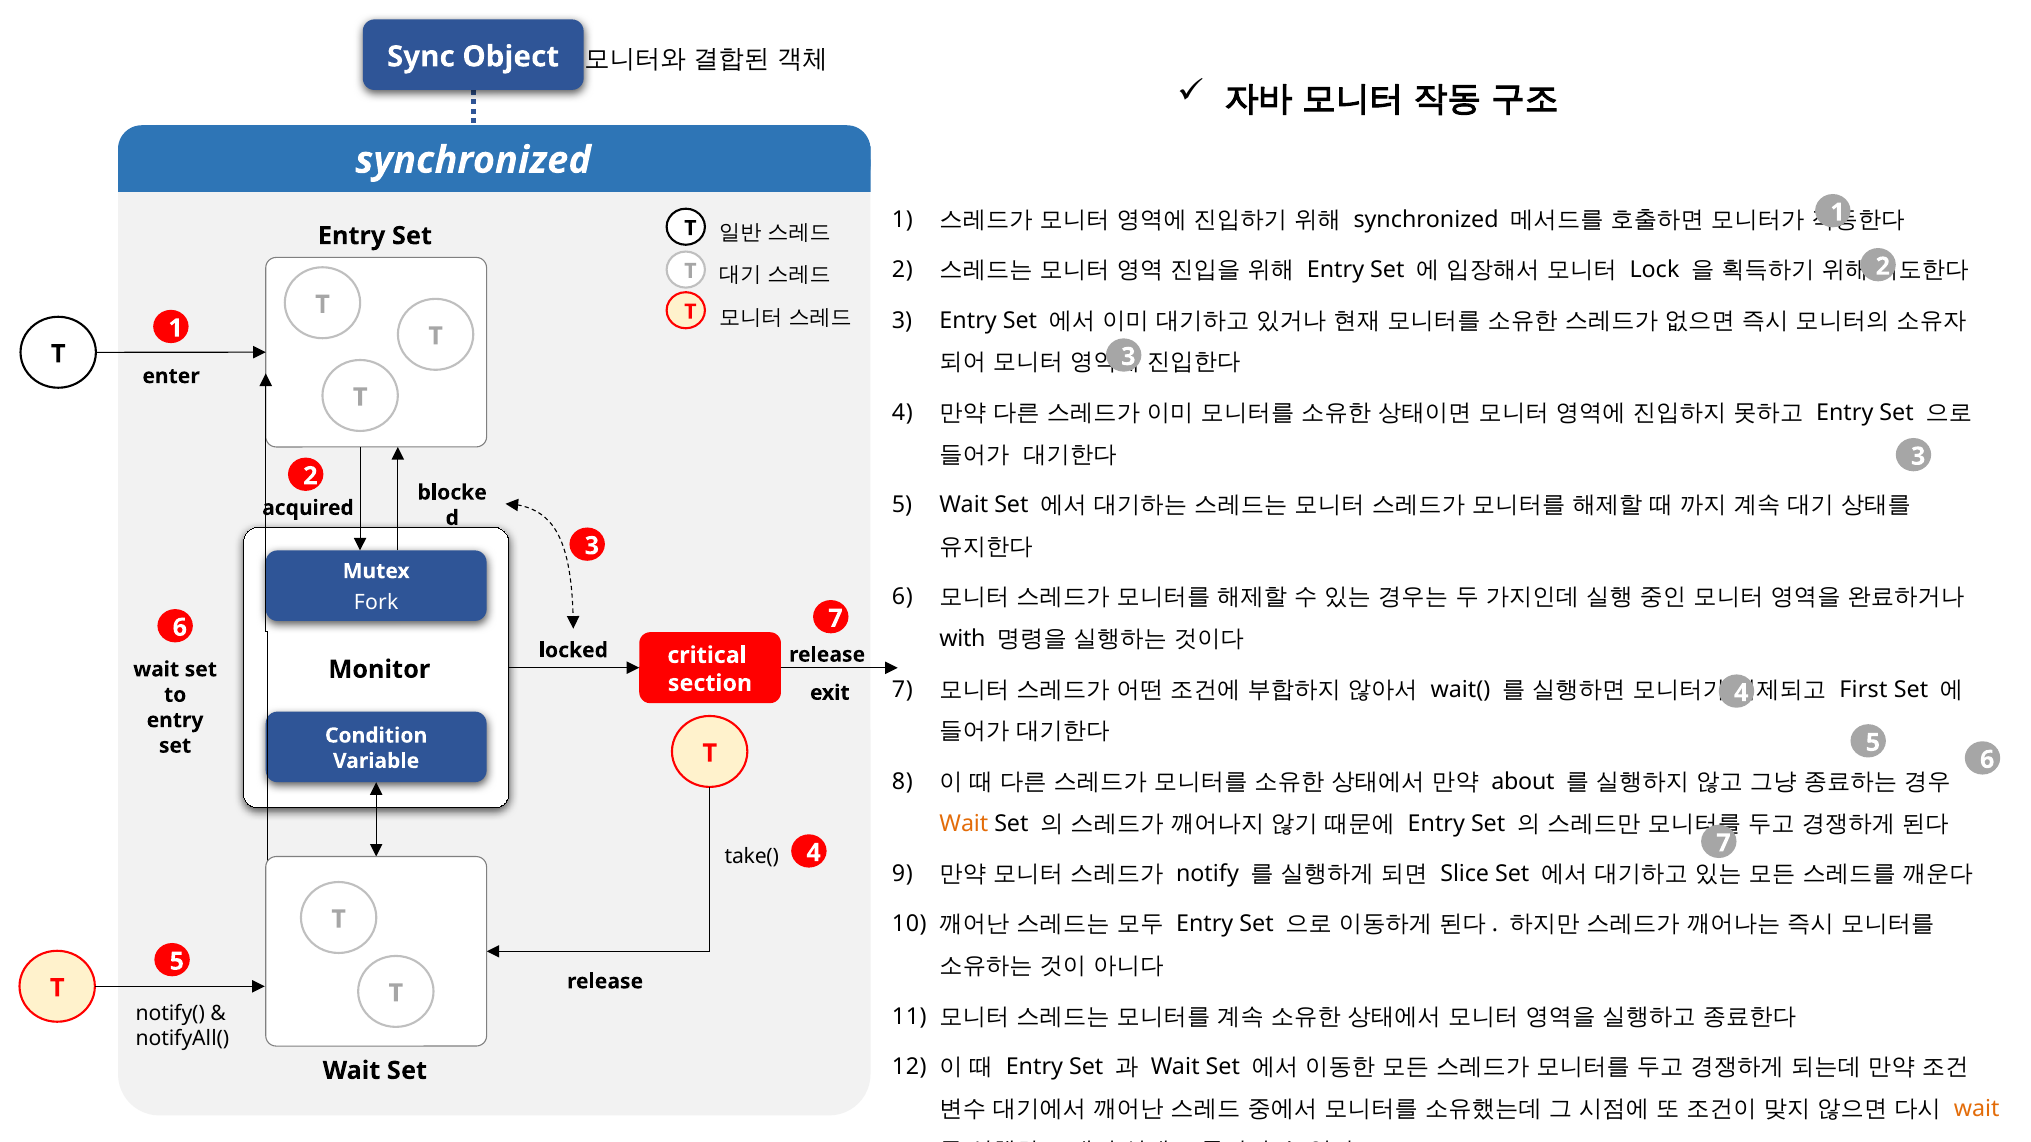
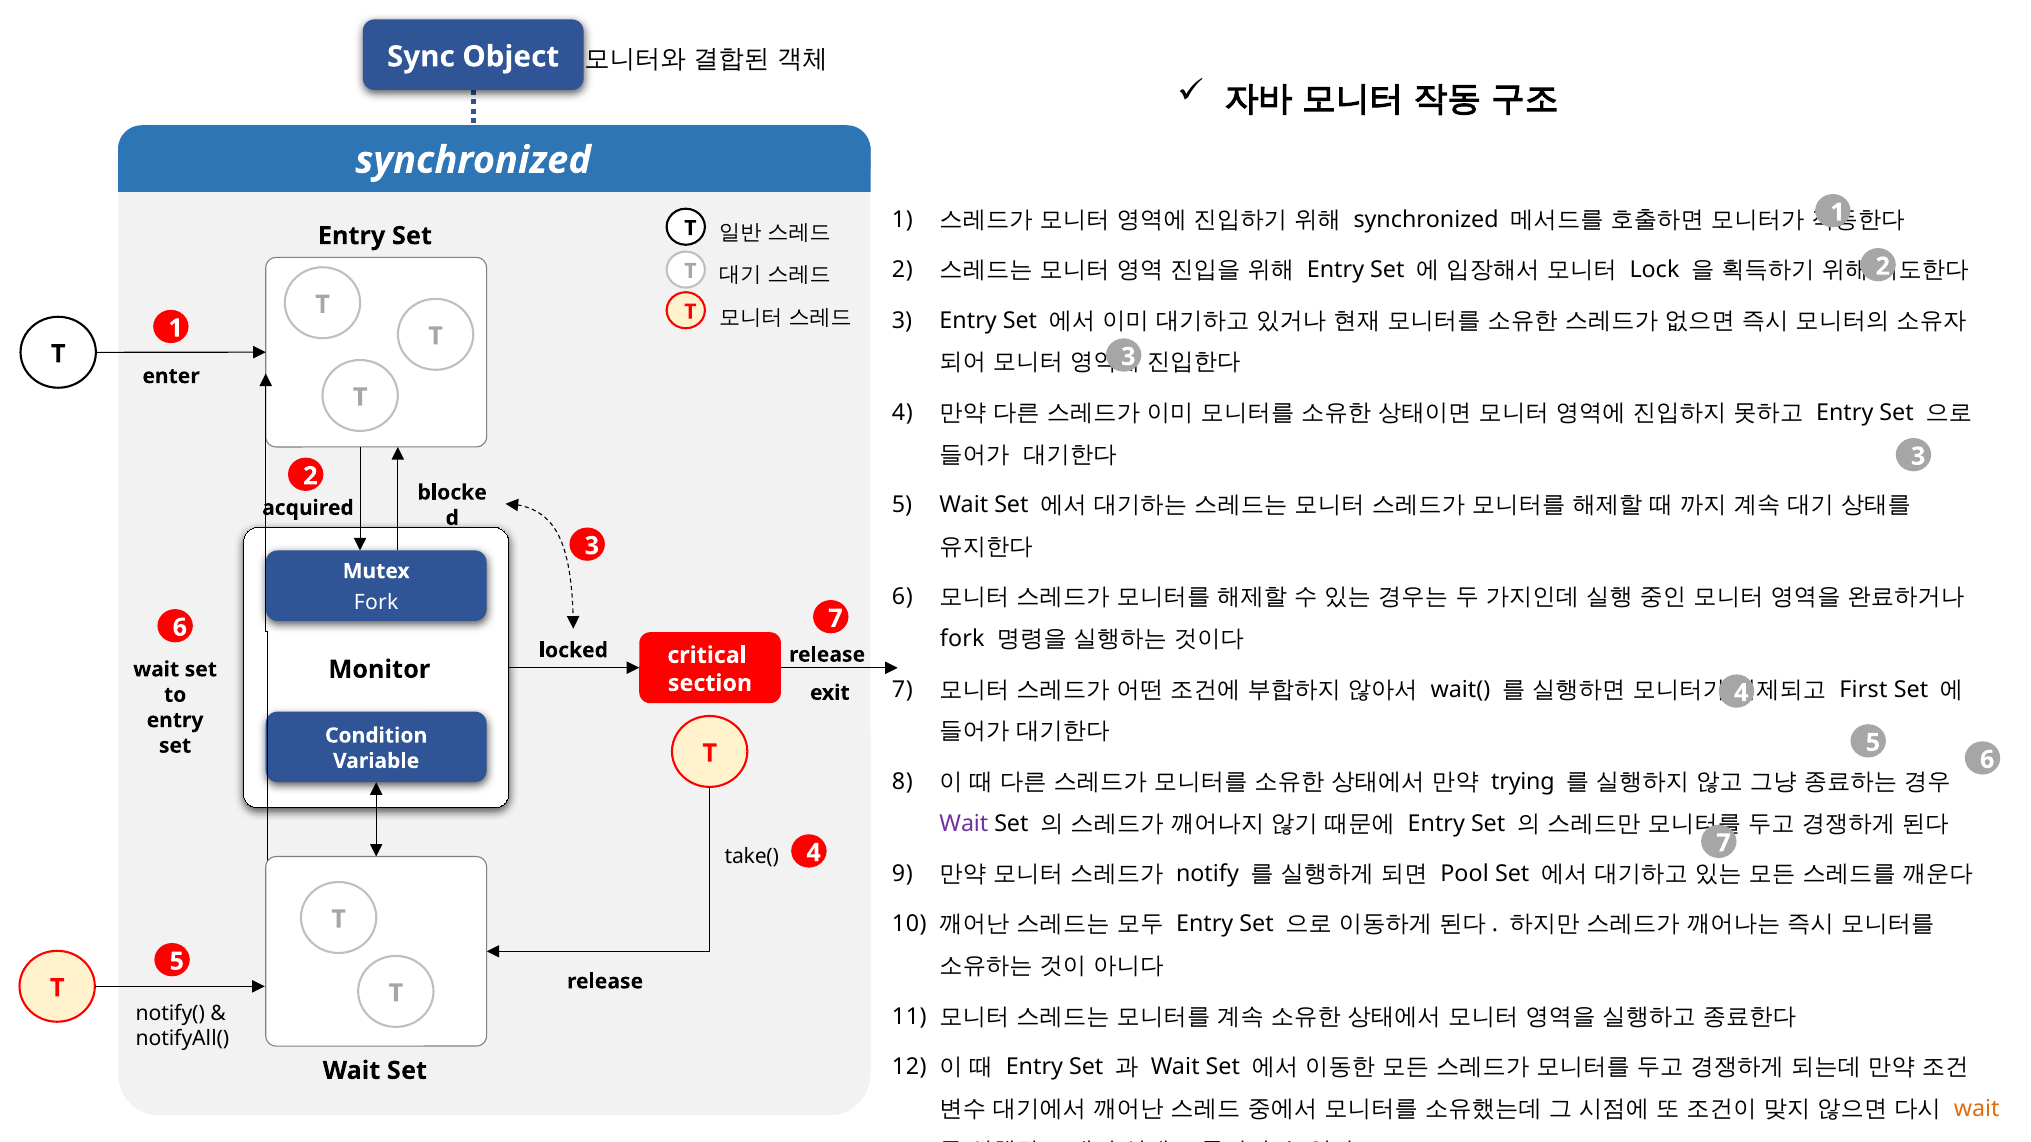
with: with -> fork (962, 639)
about: about -> trying (1523, 782)
Wait colour: orange -> purple (964, 824)
Slice: Slice -> Pool (1465, 874)
